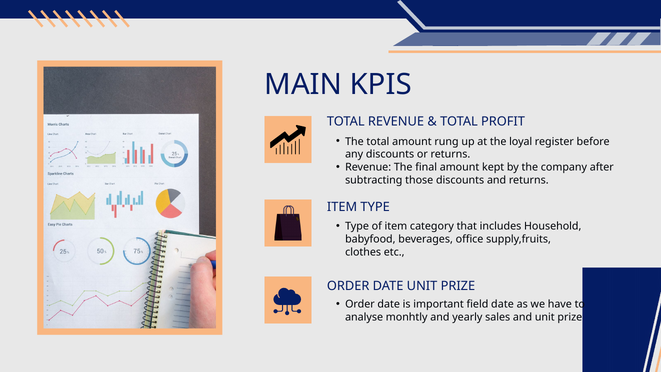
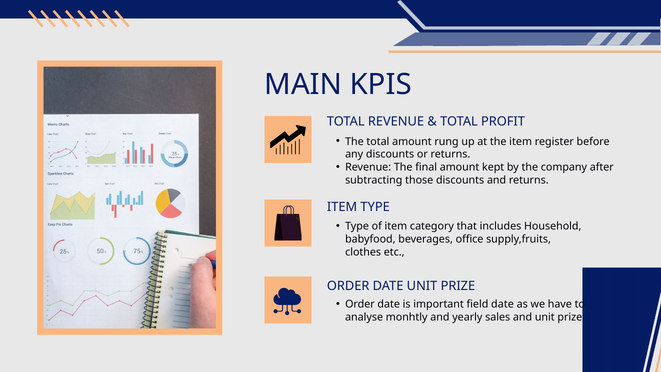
the loyal: loyal -> item (521, 141)
